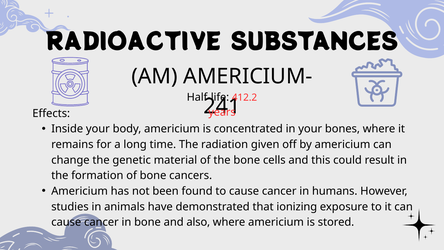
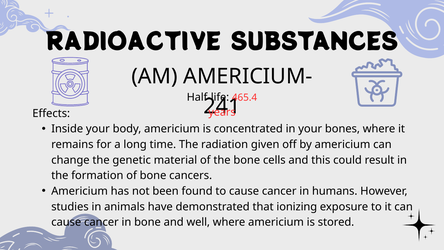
412.2: 412.2 -> 465.4 (245, 97)
also: also -> well (198, 222)
